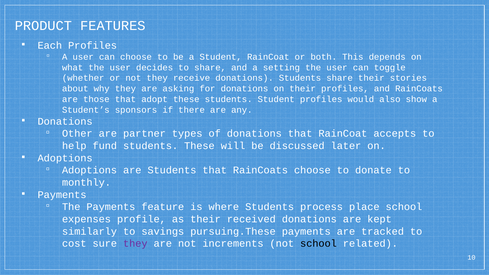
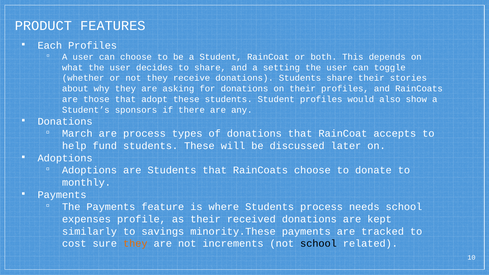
Other: Other -> March (77, 134)
are partner: partner -> process (144, 134)
place: place -> needs (364, 207)
pursuing.These: pursuing.These -> minority.These (233, 231)
they colour: purple -> orange (135, 244)
